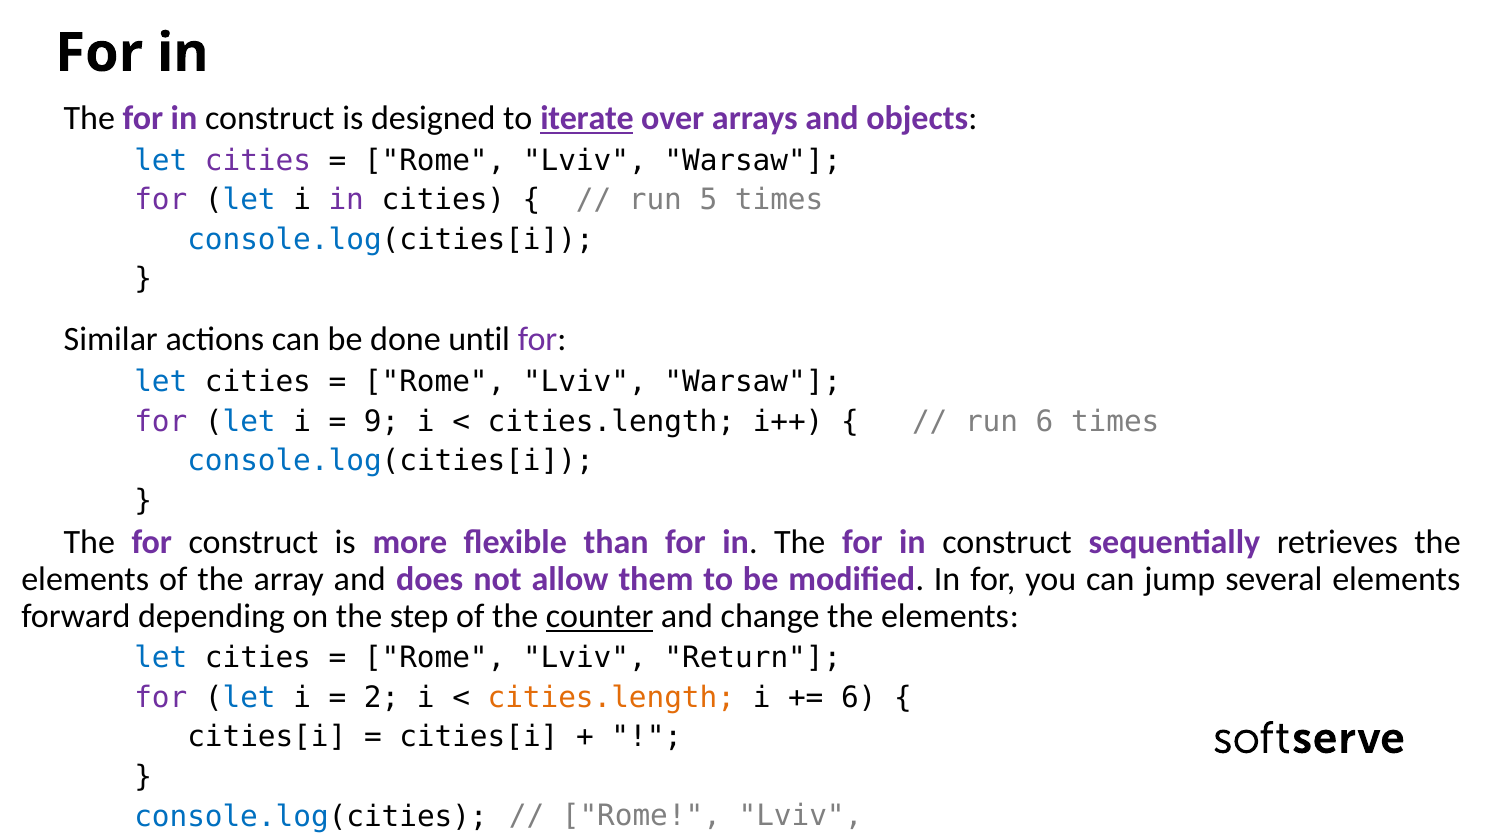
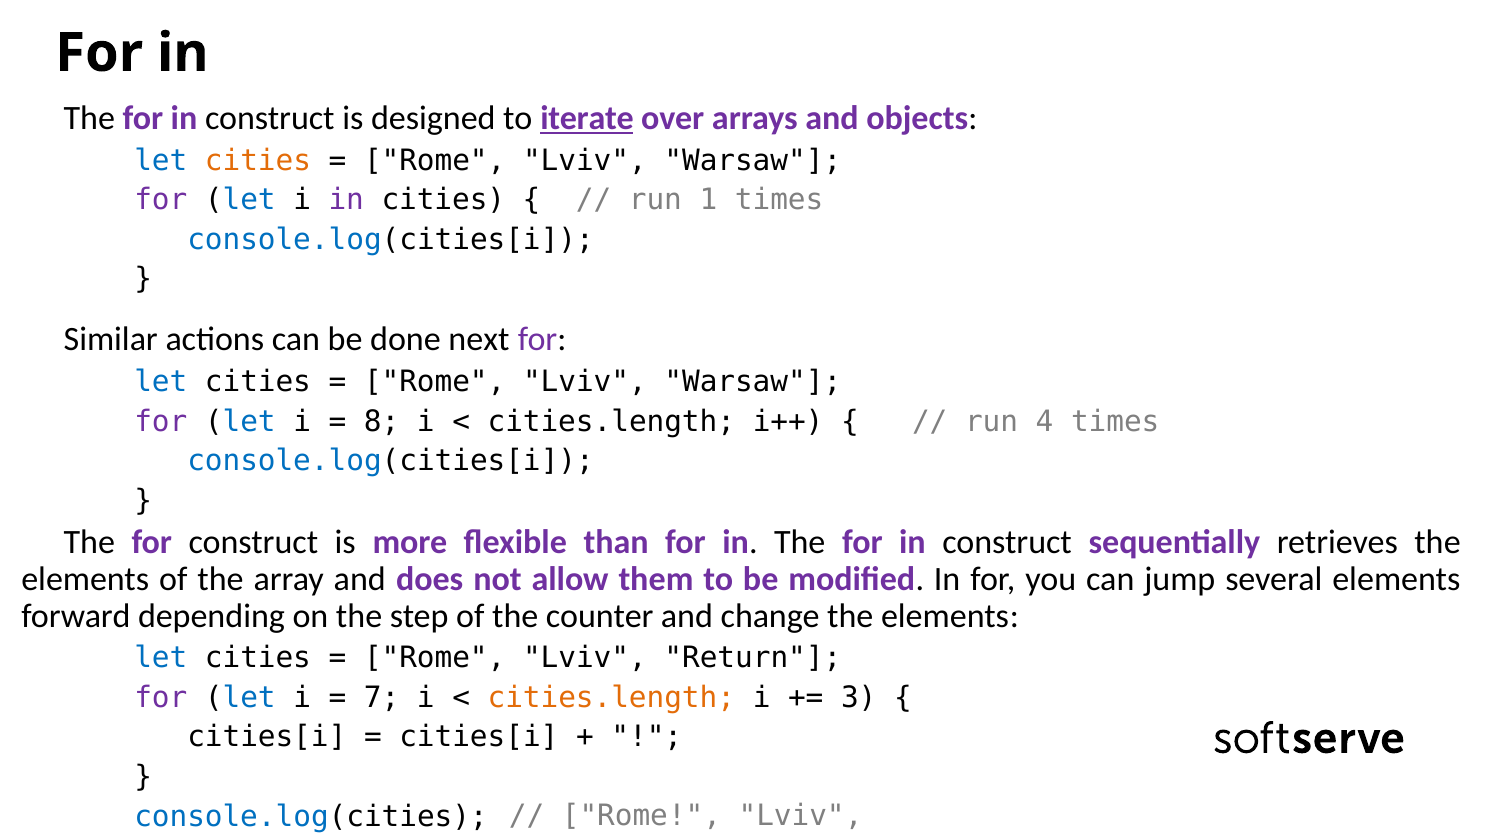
cities colour: purple -> orange (258, 160)
5: 5 -> 1 (708, 200)
until: until -> next (479, 339)
9: 9 -> 8 (382, 421)
run 6: 6 -> 4 (1044, 421)
counter underline: present -> none (600, 616)
2: 2 -> 7 (382, 697)
6: 6 -> 3 (859, 697)
